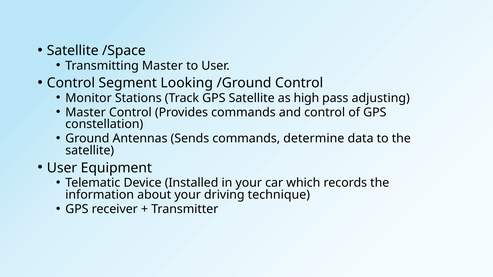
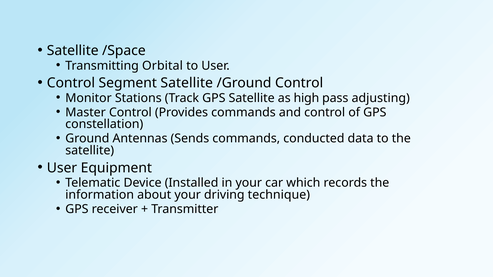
Transmitting Master: Master -> Orbital (162, 66)
Segment Looking: Looking -> Satellite (187, 83)
determine: determine -> conducted (314, 139)
